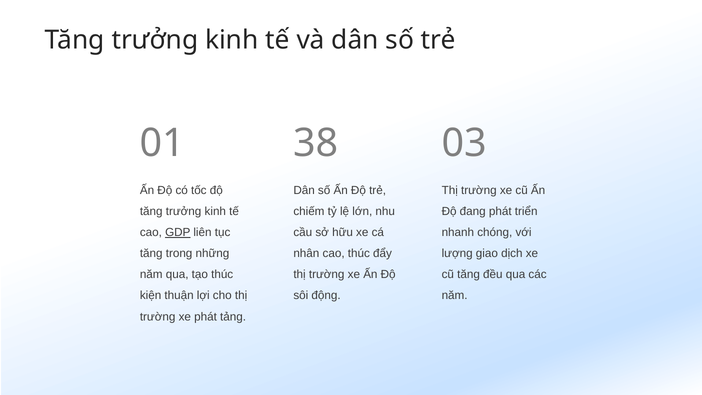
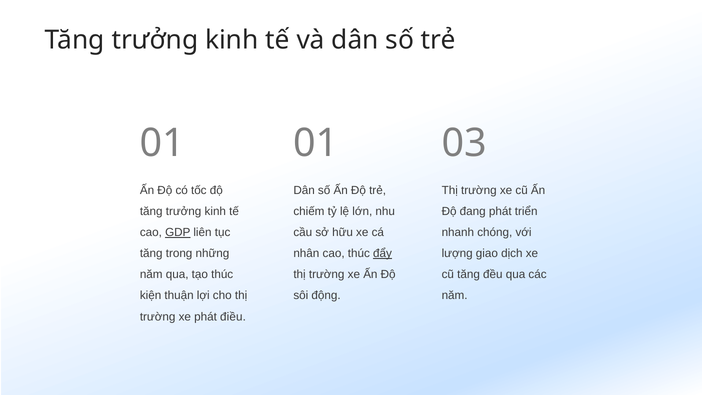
01 38: 38 -> 01 (316, 143)
đẩy underline: none -> present (382, 253)
tảng: tảng -> điều (233, 317)
